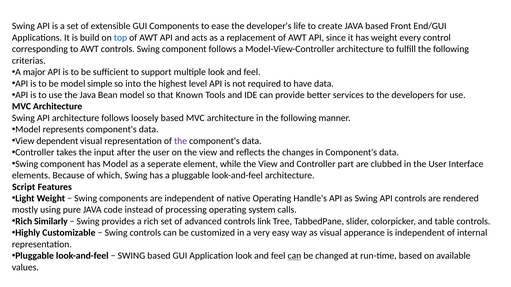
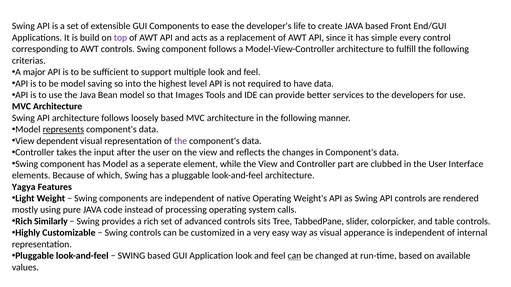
top colour: blue -> purple (120, 38)
has weight: weight -> simple (384, 38)
simple: simple -> saving (100, 84)
Known: Known -> Images (189, 95)
represents underline: none -> present (63, 130)
Script: Script -> Yagya (24, 187)
Handle's: Handle's -> Weight's (310, 199)
link: link -> sits (264, 222)
